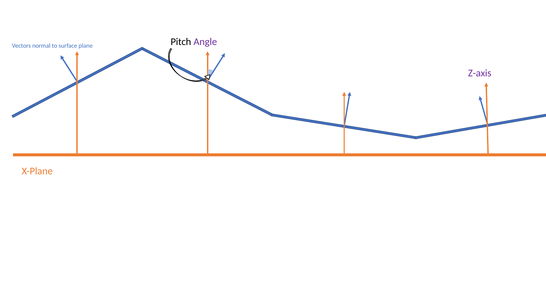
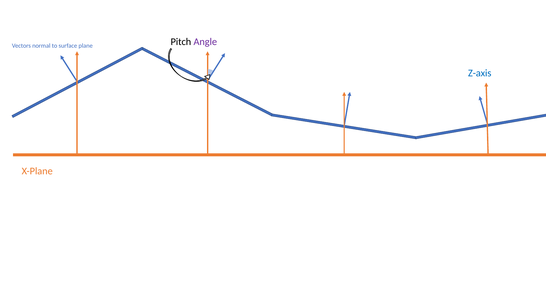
Z-axis colour: purple -> blue (480, 73)
